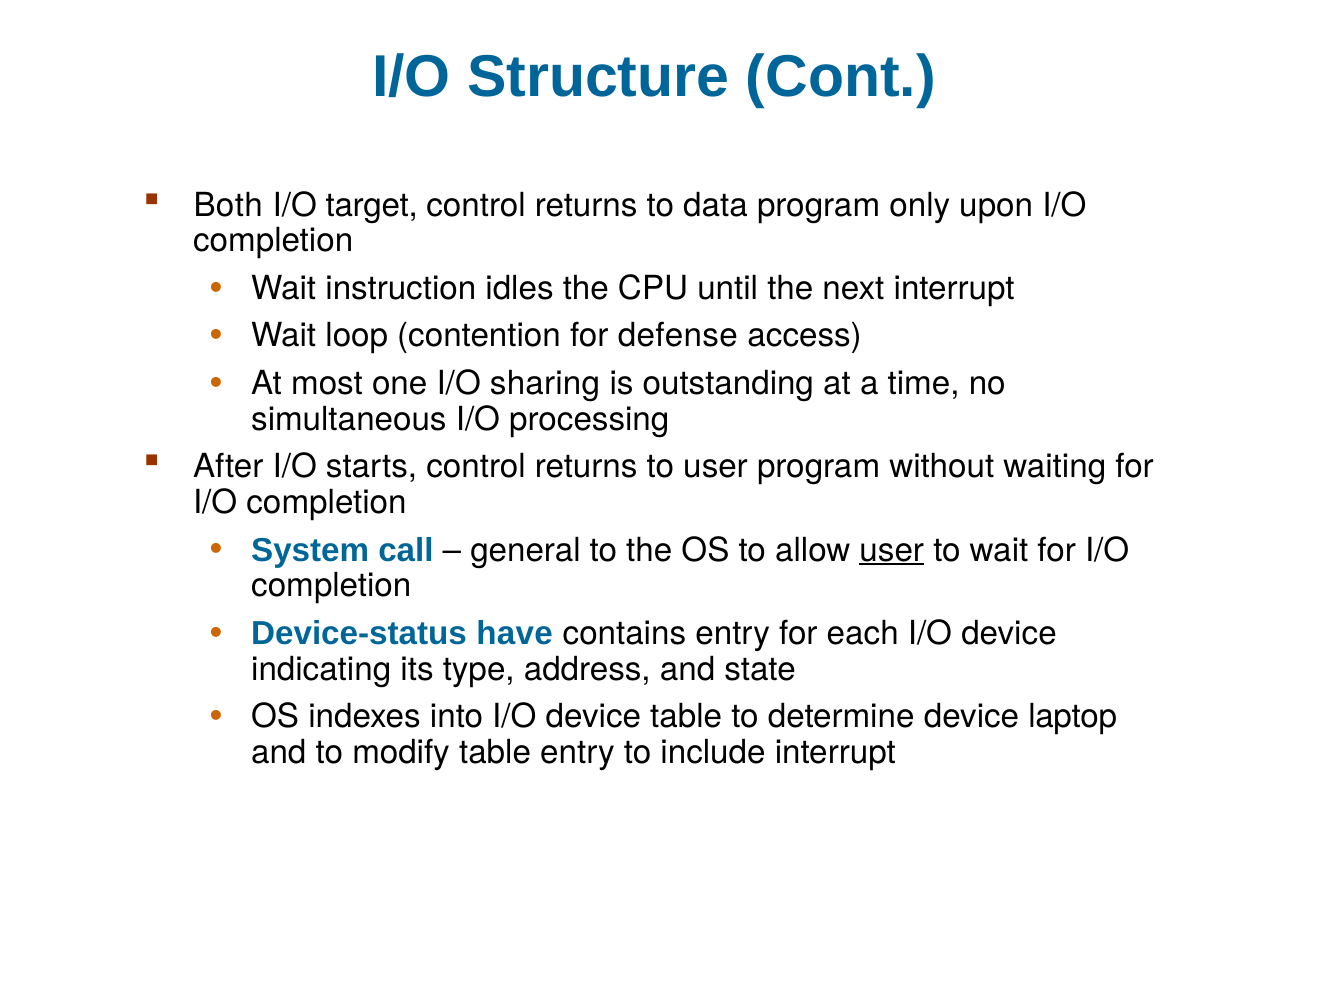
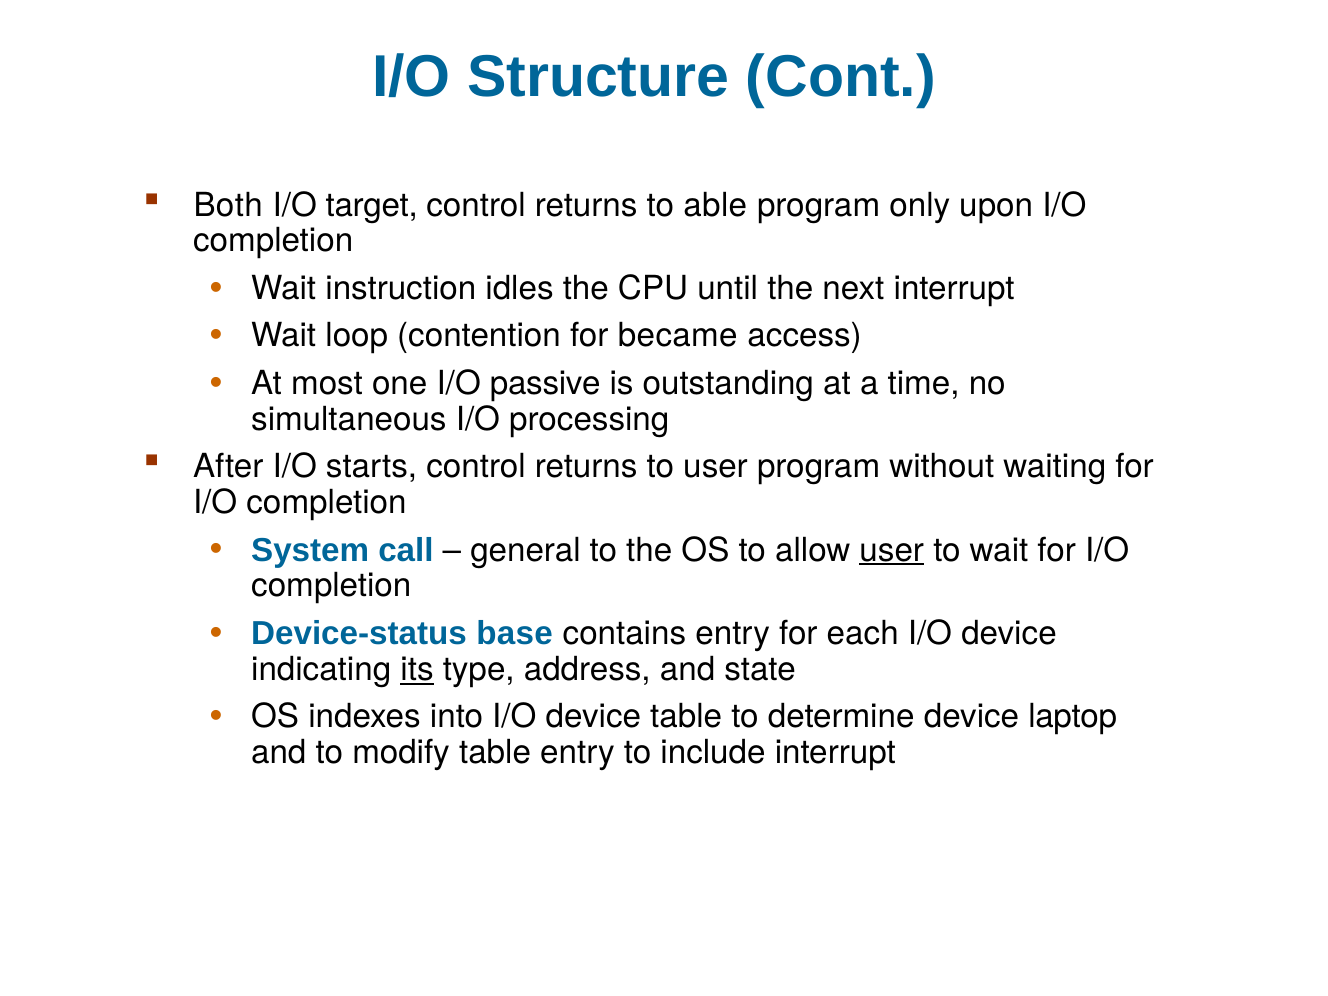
data: data -> able (715, 205)
defense: defense -> became (678, 336)
sharing: sharing -> passive (545, 383)
have: have -> base (515, 633)
its underline: none -> present (417, 669)
